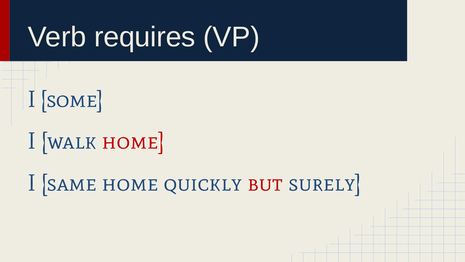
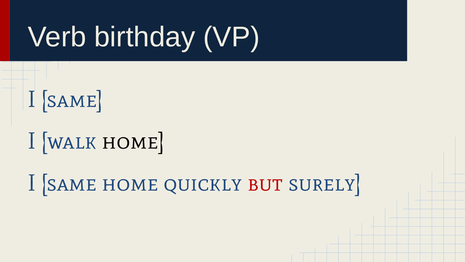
requires: requires -> birthday (145, 37)
some: some -> same (72, 99)
home colour: red -> black (133, 141)
